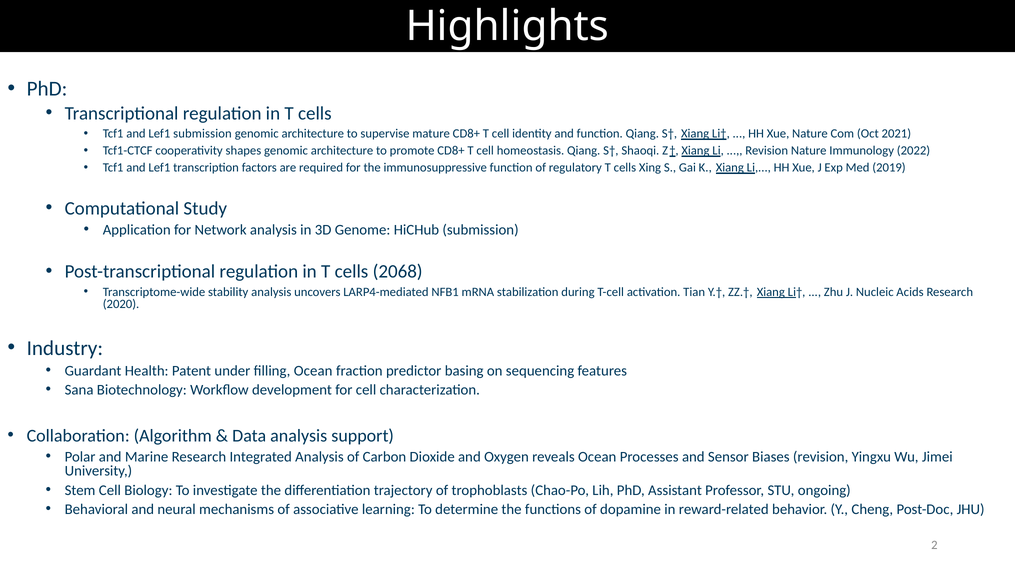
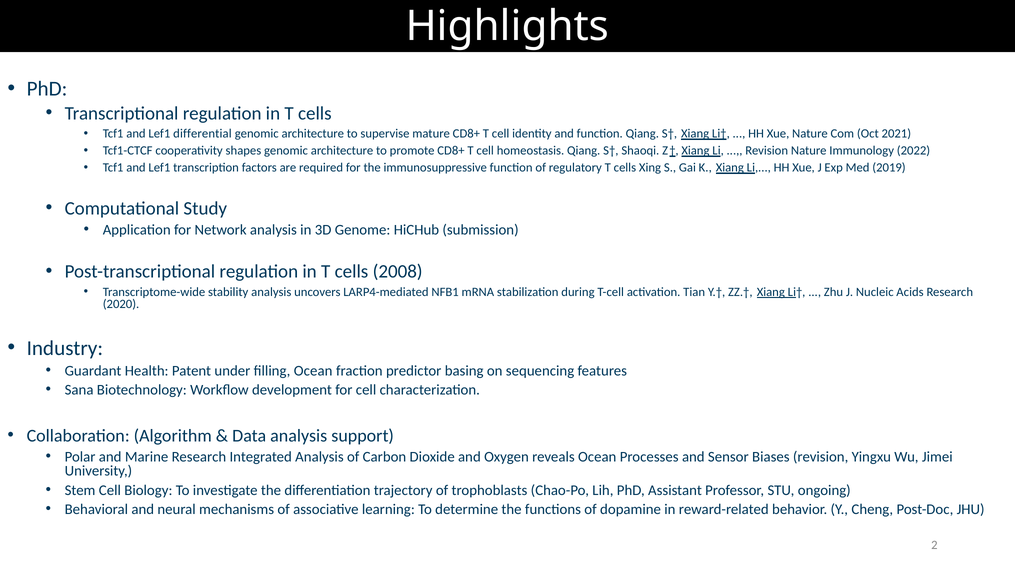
Lef1 submission: submission -> differential (202, 134)
2068: 2068 -> 2008 (398, 271)
